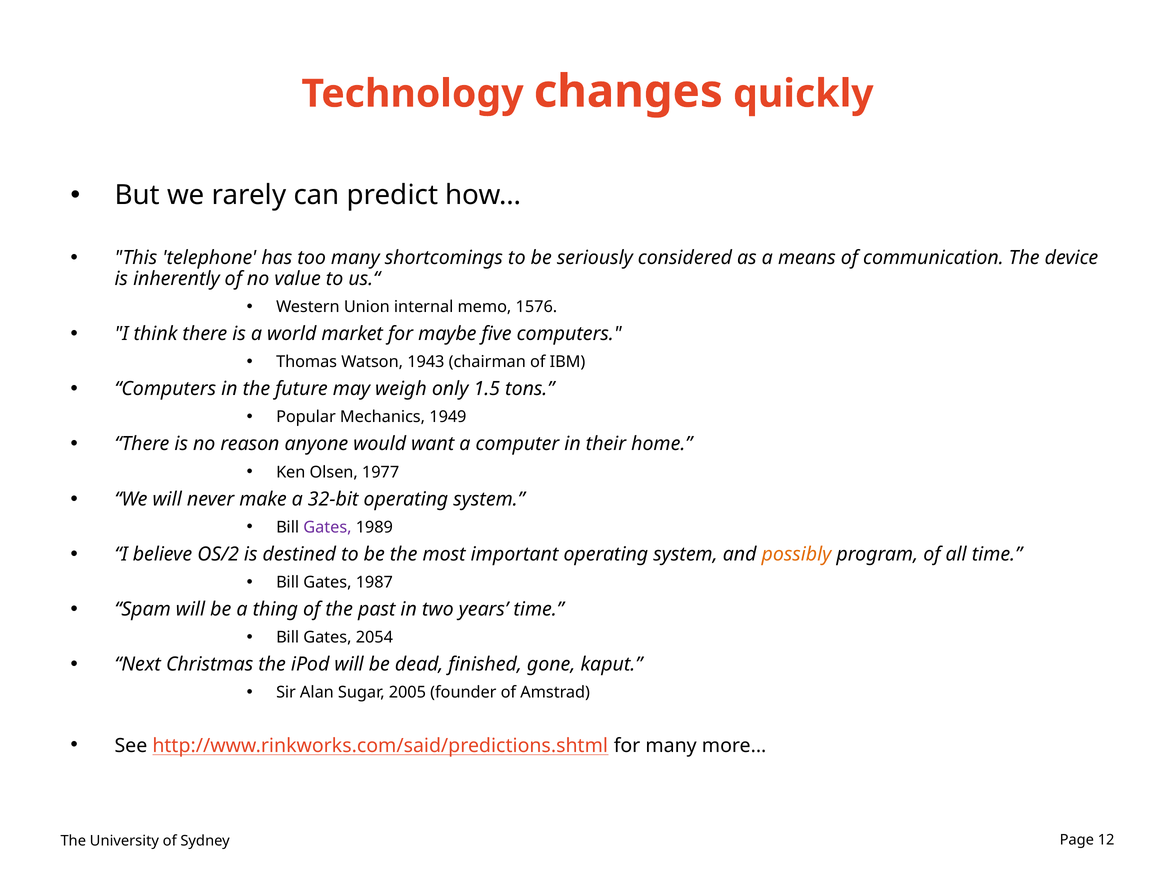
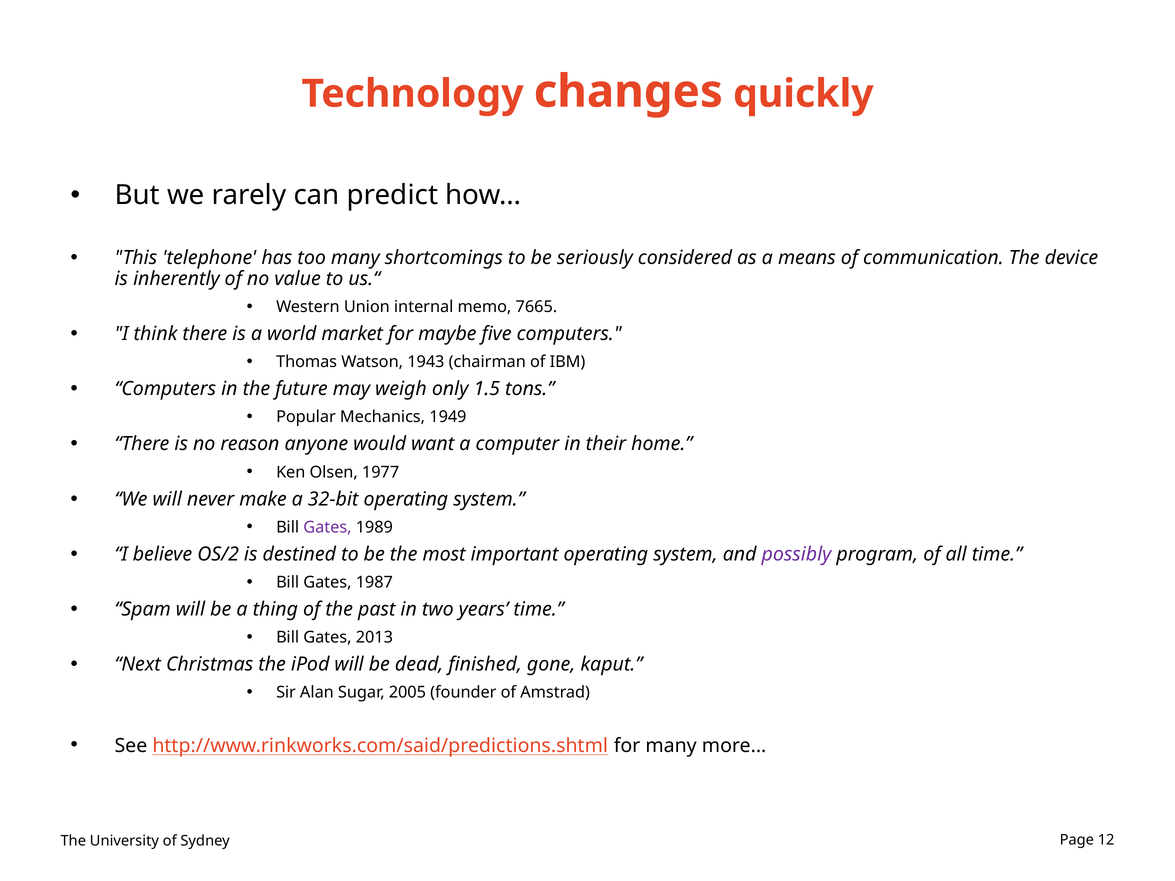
1576: 1576 -> 7665 (536, 307)
possibly colour: orange -> purple (796, 554)
2054: 2054 -> 2013 (374, 638)
